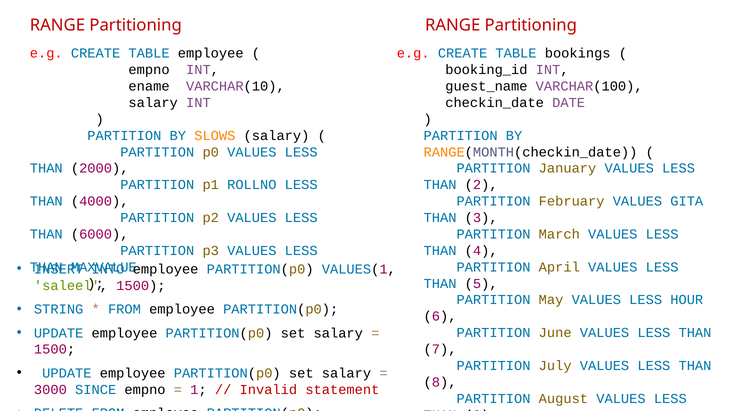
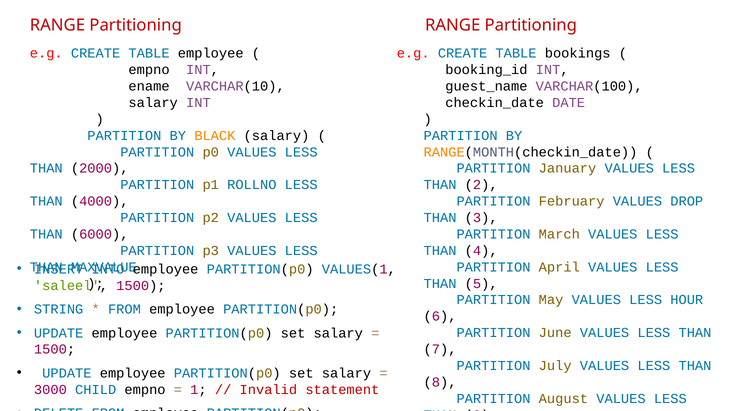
SLOWS: SLOWS -> BLACK (215, 136)
GITA: GITA -> DROP (687, 201)
SINCE: SINCE -> CHILD (96, 390)
